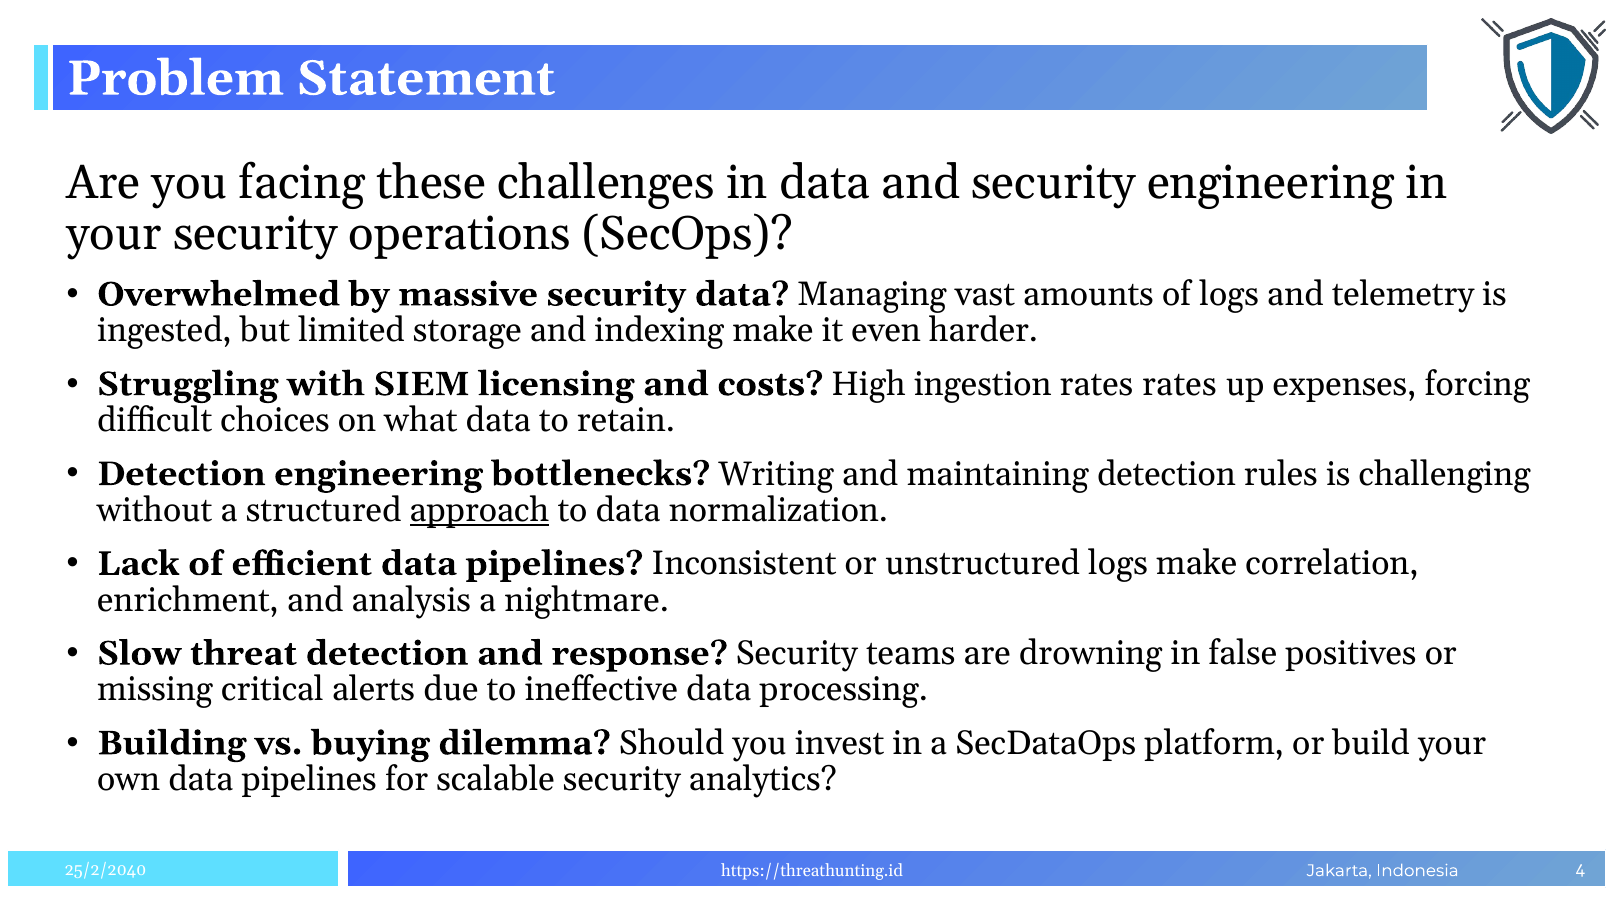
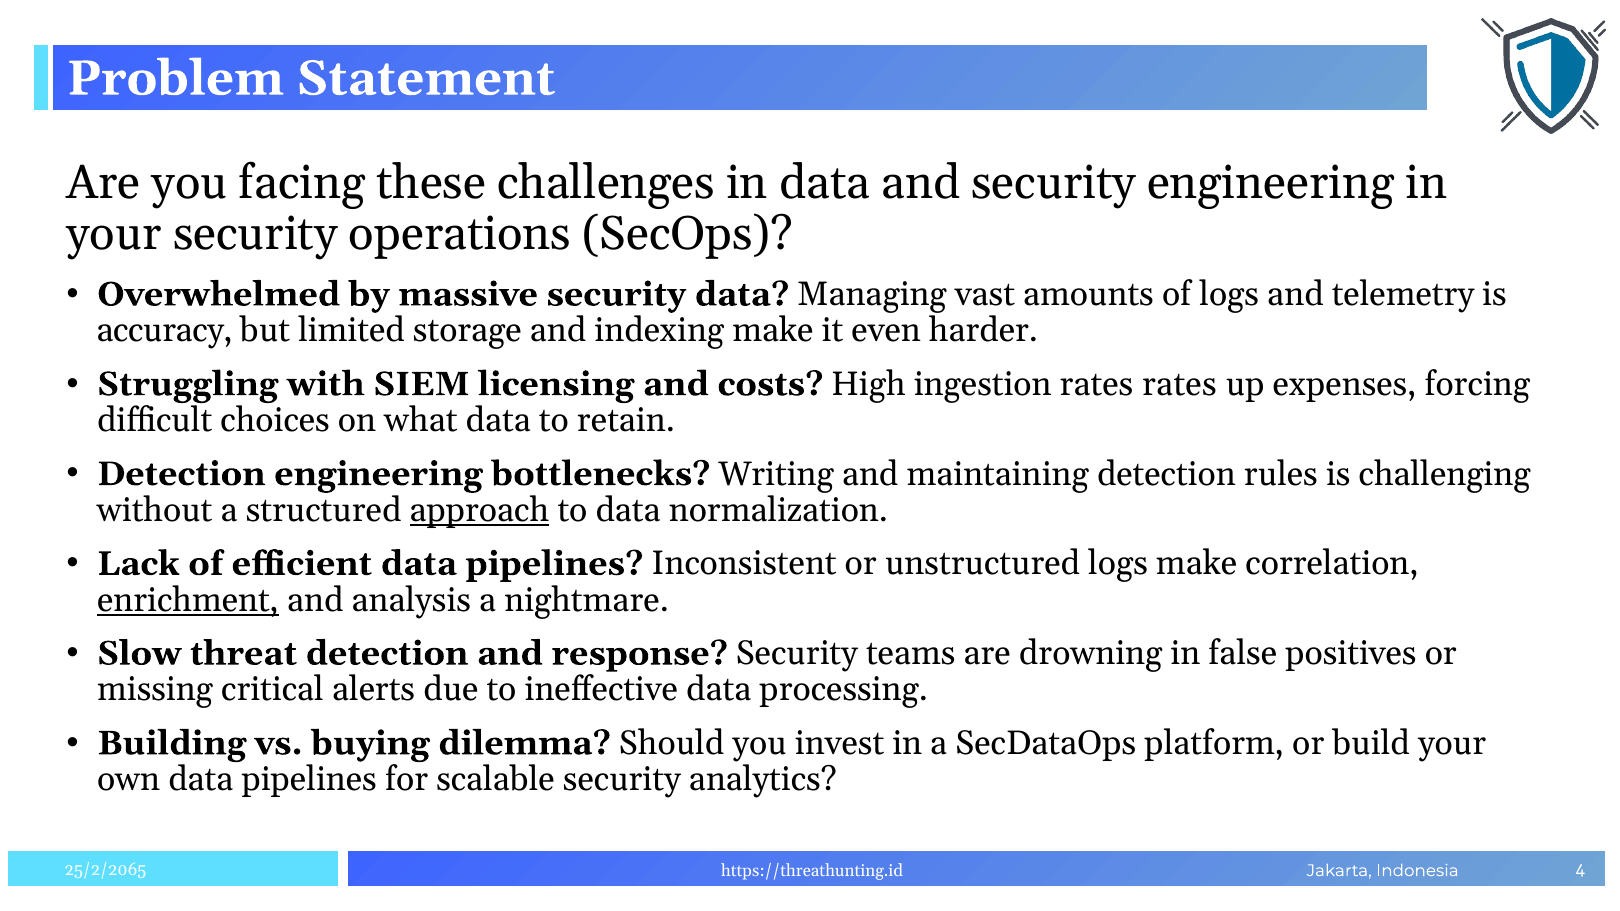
ingested: ingested -> accuracy (165, 331)
enrichment underline: none -> present (188, 600)
25/2/2040: 25/2/2040 -> 25/2/2065 (105, 870)
